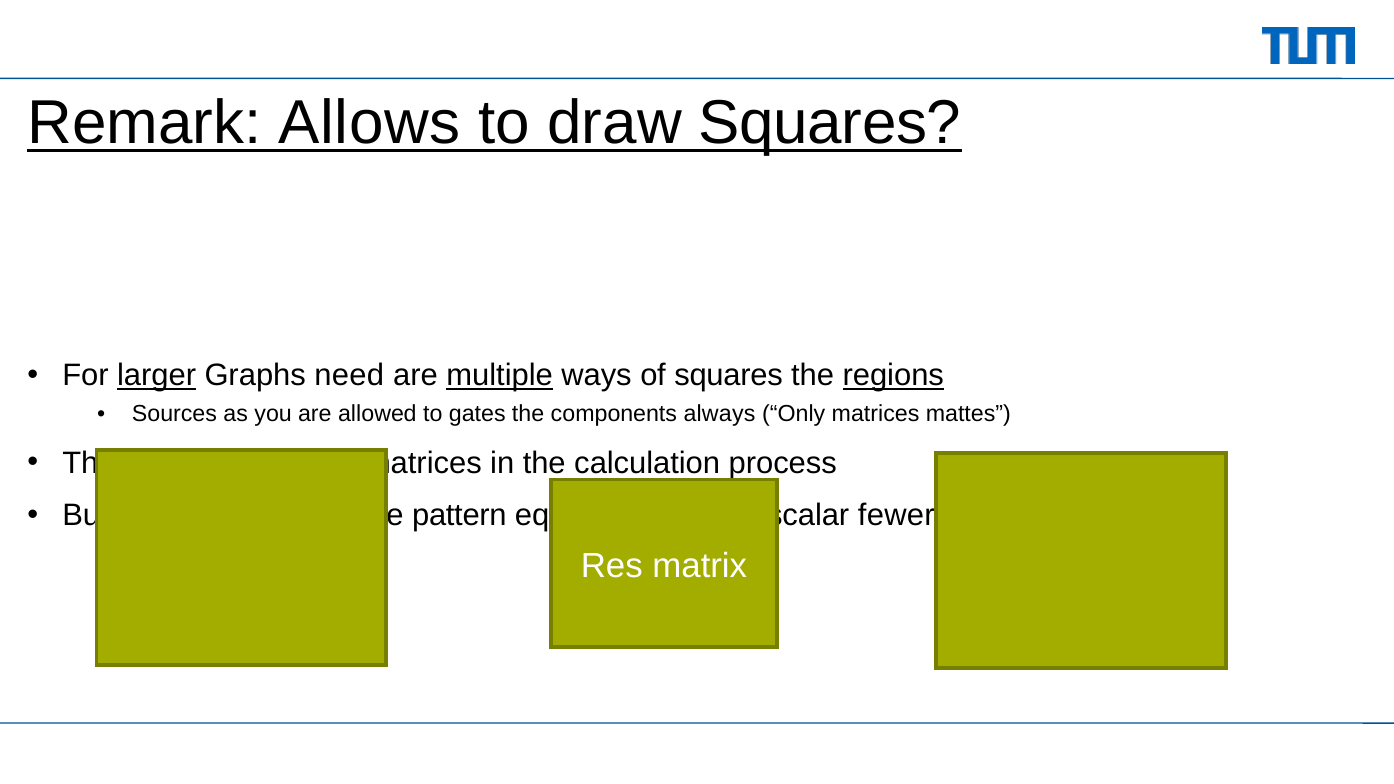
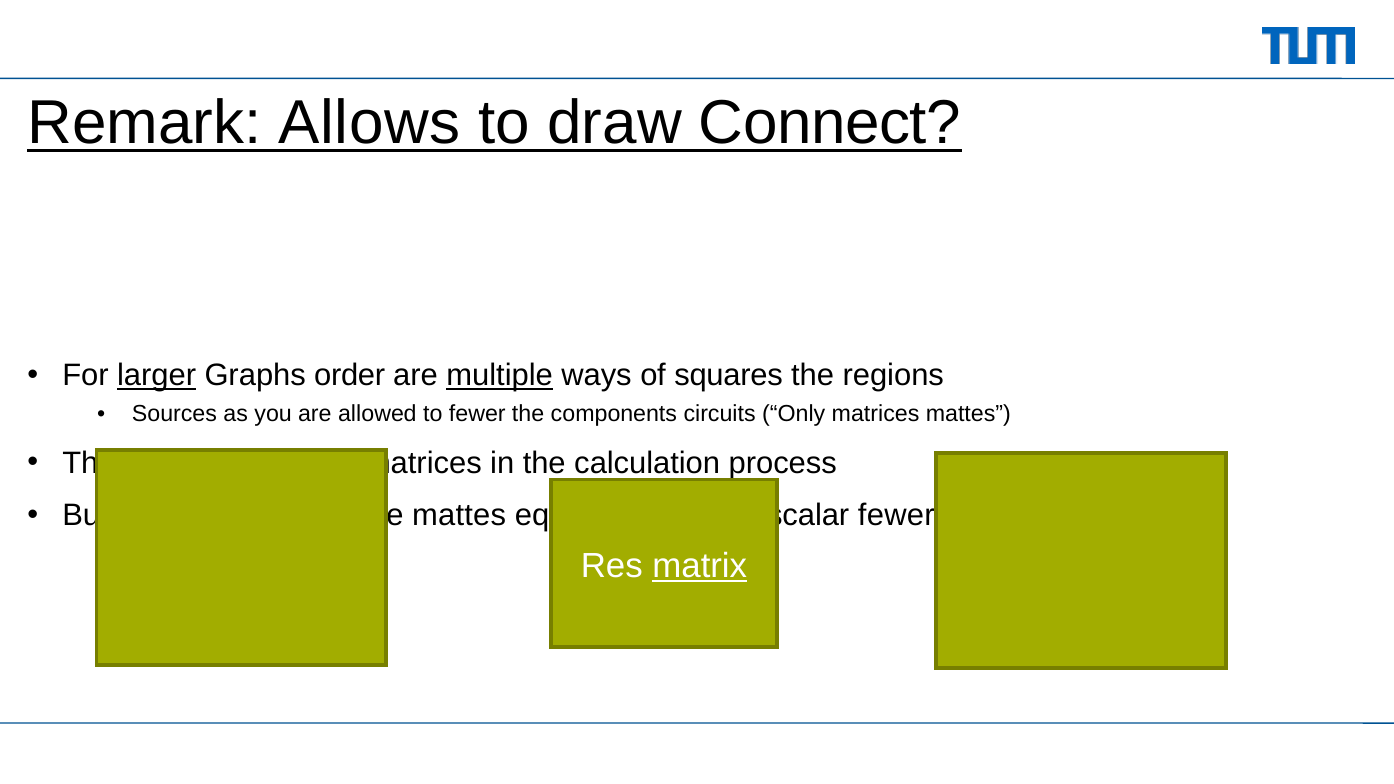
draw Squares: Squares -> Connect (830, 124)
need: need -> order (350, 375)
regions underline: present -> none (893, 375)
to gates: gates -> fewer (477, 414)
always: always -> circuits (720, 414)
pattern: pattern -> mattes (459, 516)
matrix underline: none -> present (700, 566)
